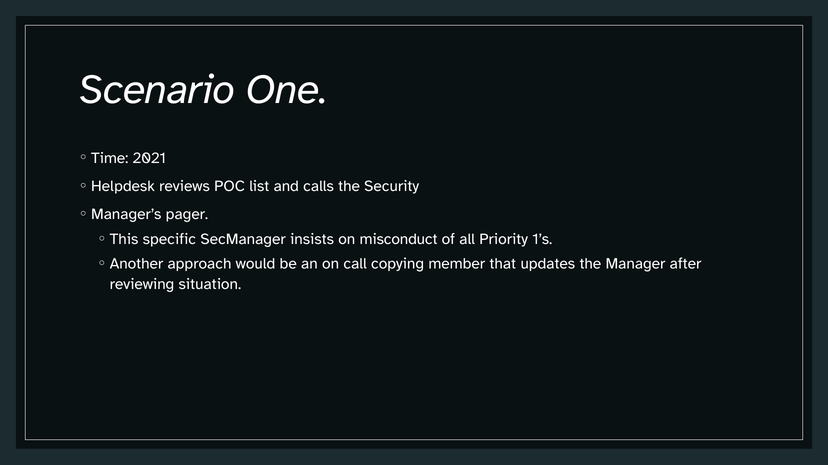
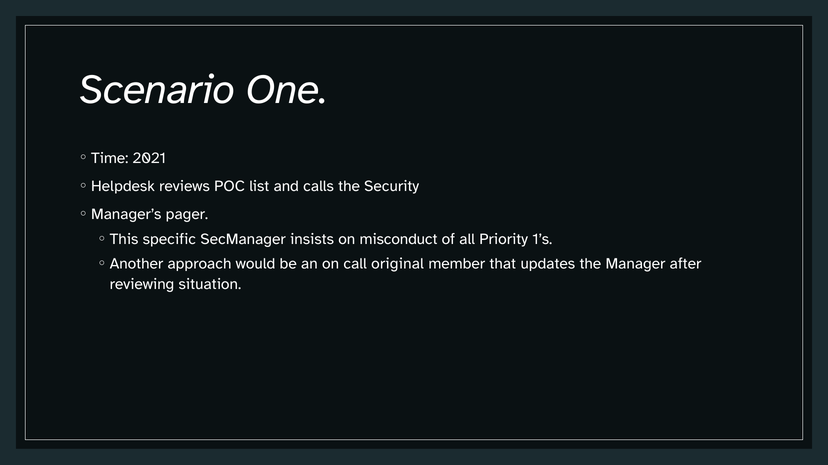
copying: copying -> original (397, 264)
